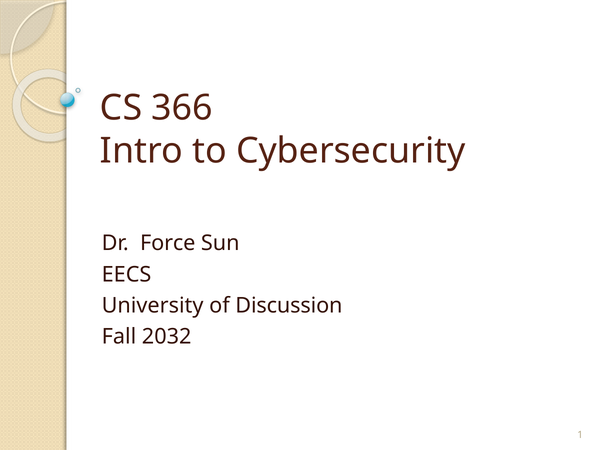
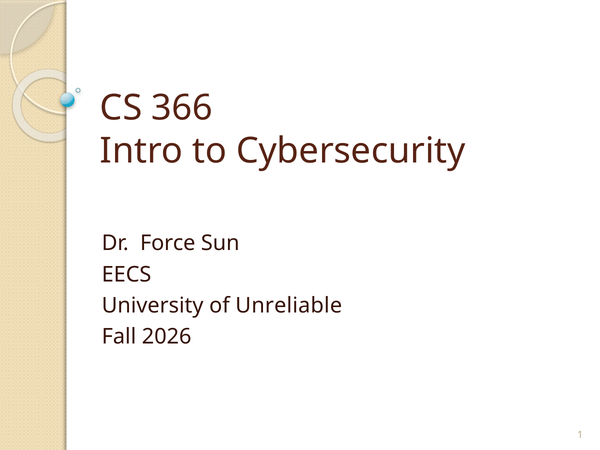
Discussion: Discussion -> Unreliable (289, 305)
2032: 2032 -> 2026 (167, 337)
